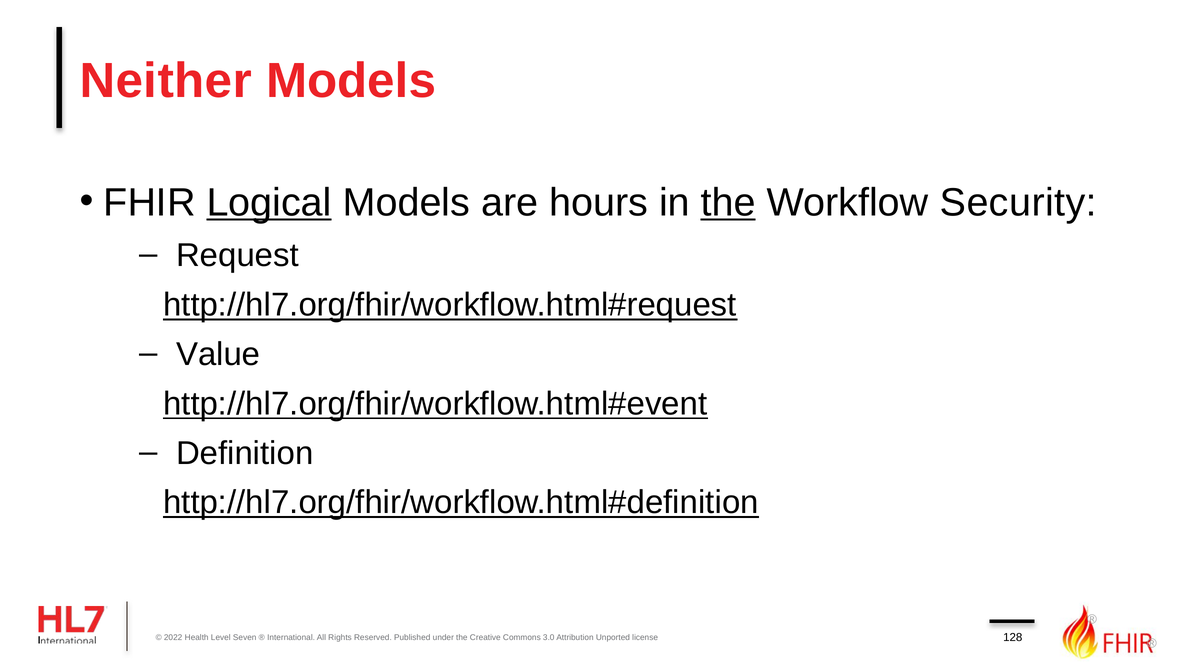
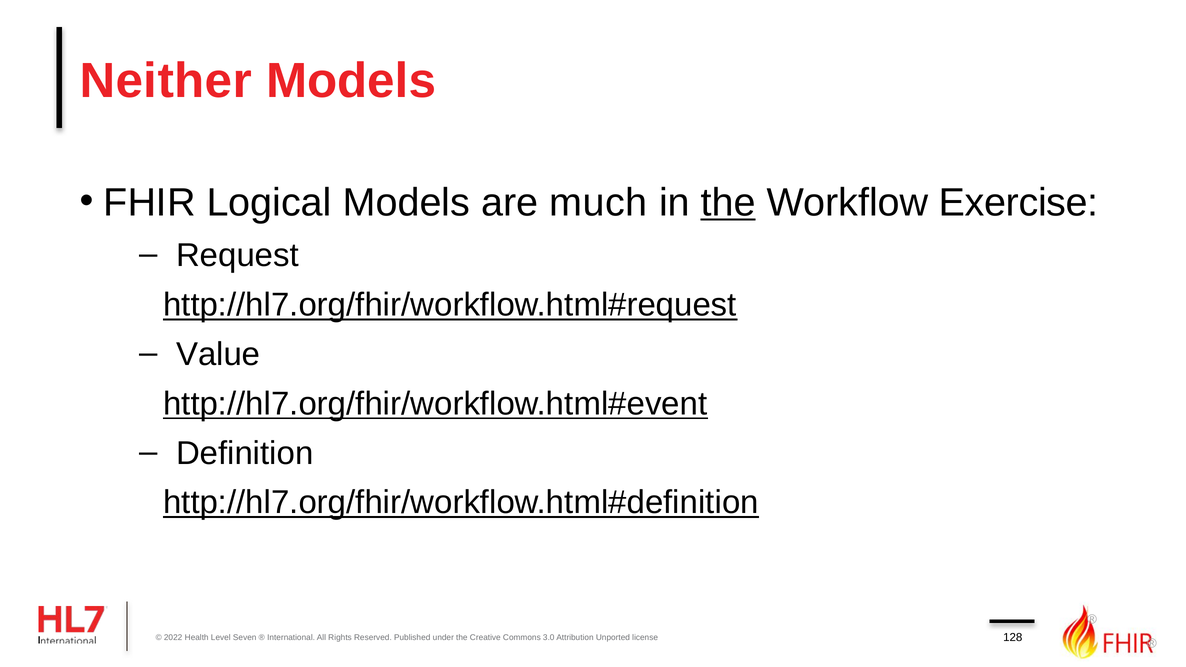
Logical underline: present -> none (269, 203)
hours: hours -> much (598, 203)
Security: Security -> Exercise (1019, 203)
